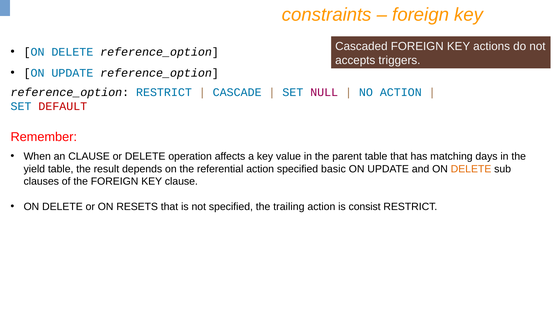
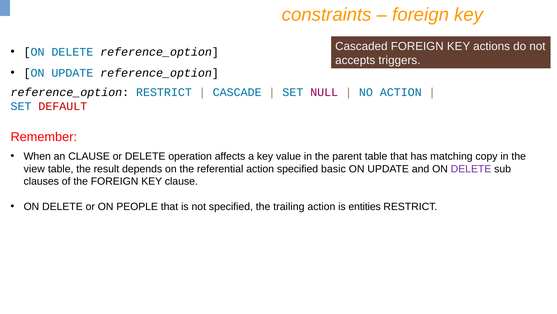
days: days -> copy (487, 156)
yield: yield -> view (34, 169)
DELETE colour: orange -> purple (471, 169)
RESETS: RESETS -> PEOPLE (137, 206)
consist: consist -> entities (365, 206)
